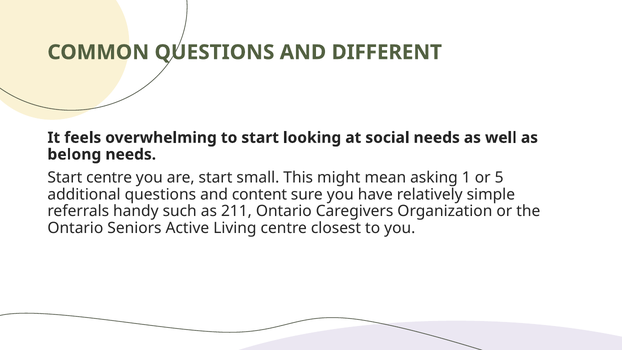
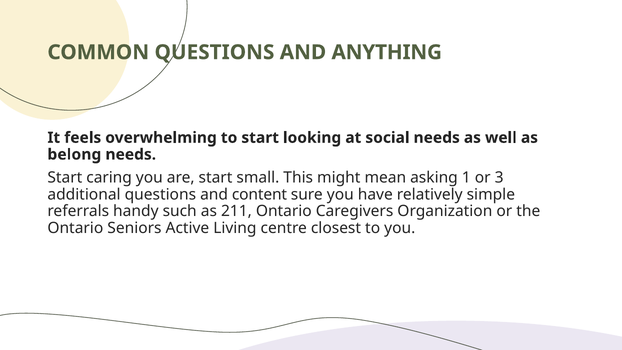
DIFFERENT: DIFFERENT -> ANYTHING (387, 52)
Start centre: centre -> caring (109, 178)
5: 5 -> 3 (499, 178)
